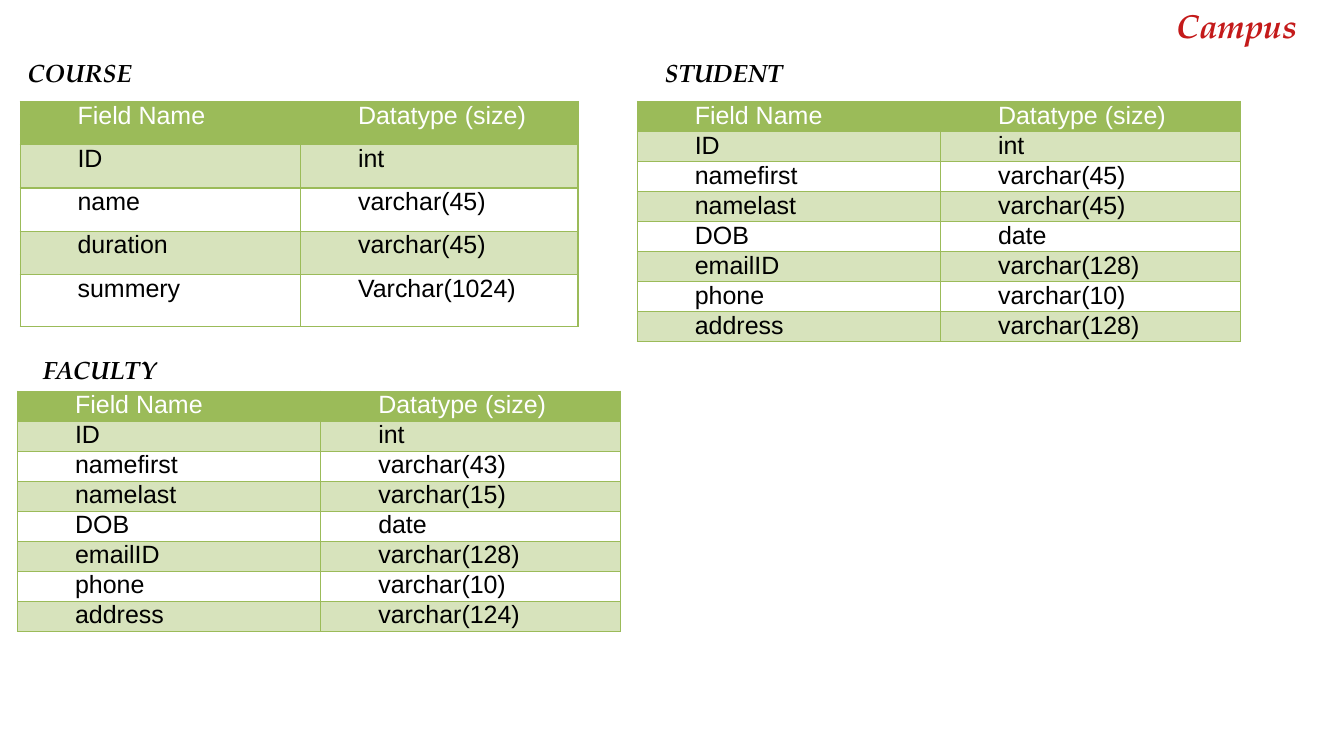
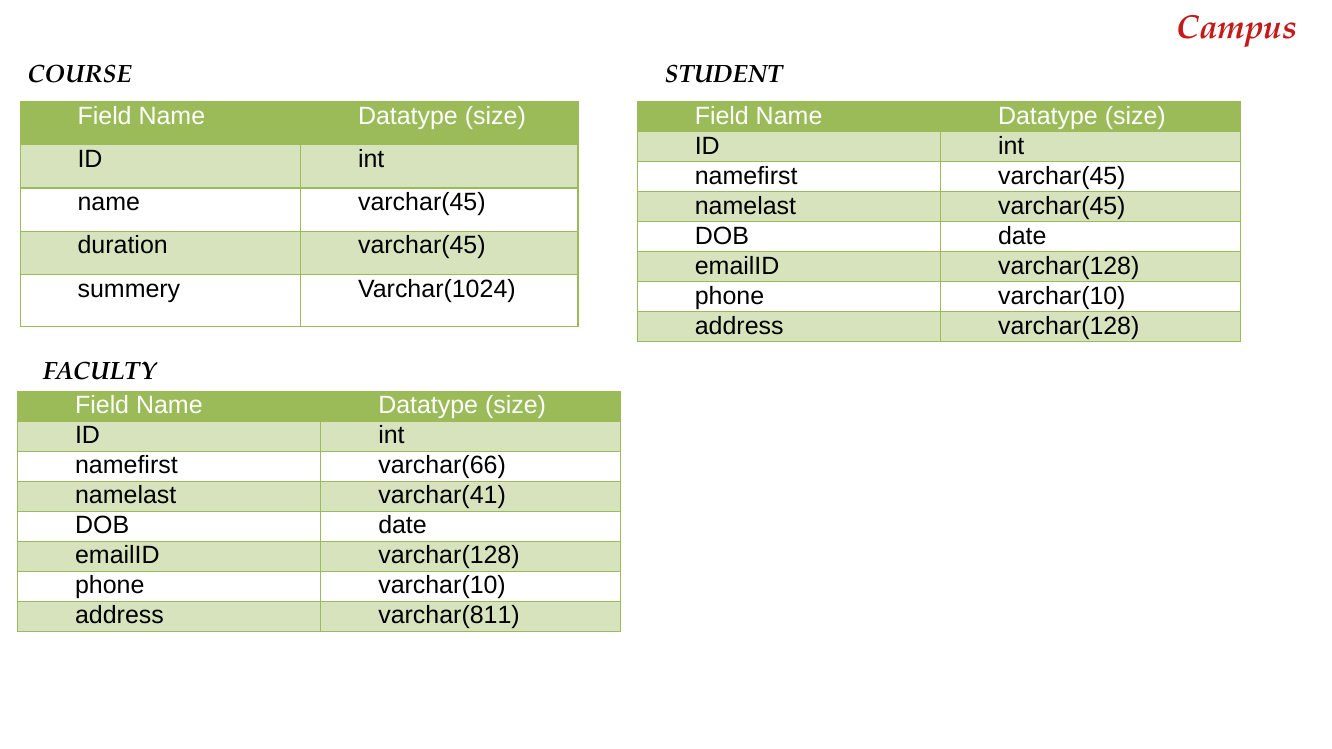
varchar(43: varchar(43 -> varchar(66 (442, 466)
varchar(15: varchar(15 -> varchar(41 (442, 496)
varchar(124: varchar(124 -> varchar(811 (449, 616)
